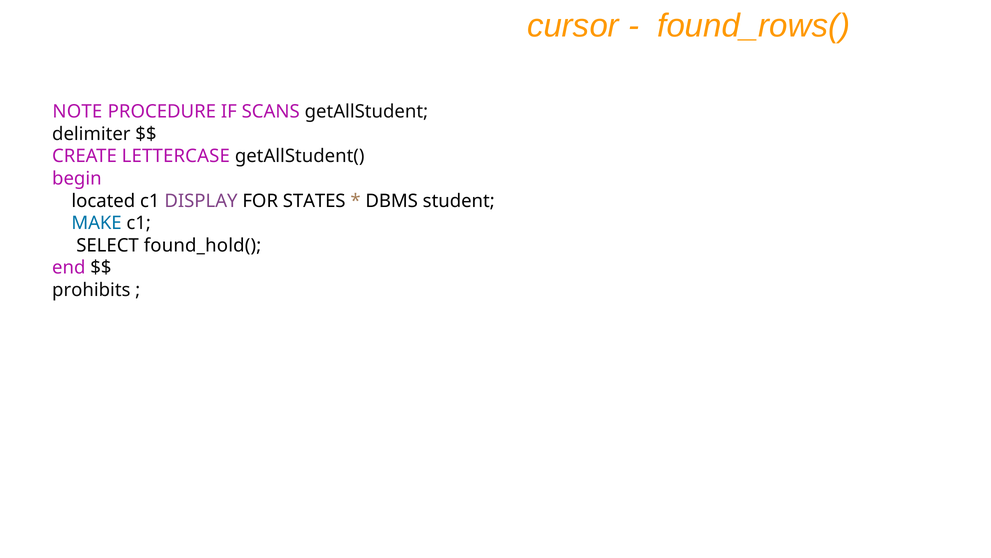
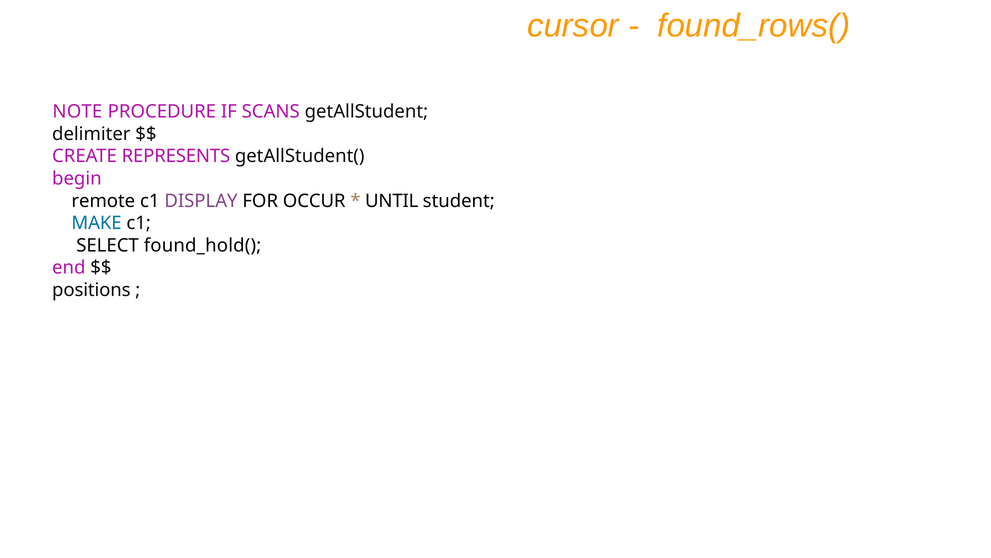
LETTERCASE: LETTERCASE -> REPRESENTS (176, 156)
located: located -> remote (103, 201)
STATES: STATES -> OCCUR (314, 201)
DBMS: DBMS -> UNTIL (392, 201)
prohibits: prohibits -> positions (91, 290)
